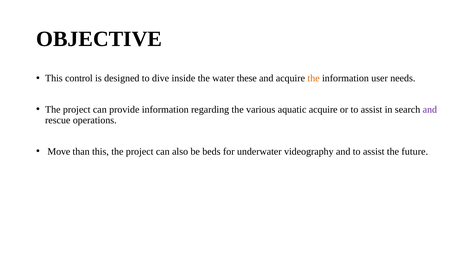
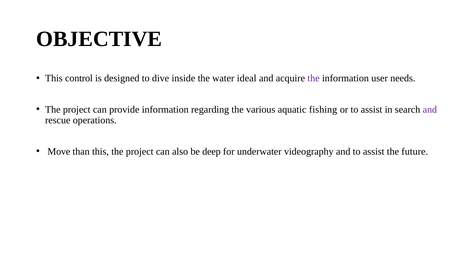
these: these -> ideal (247, 78)
the colour: orange -> purple (314, 78)
aquatic acquire: acquire -> fishing (323, 110)
beds: beds -> deep (212, 152)
